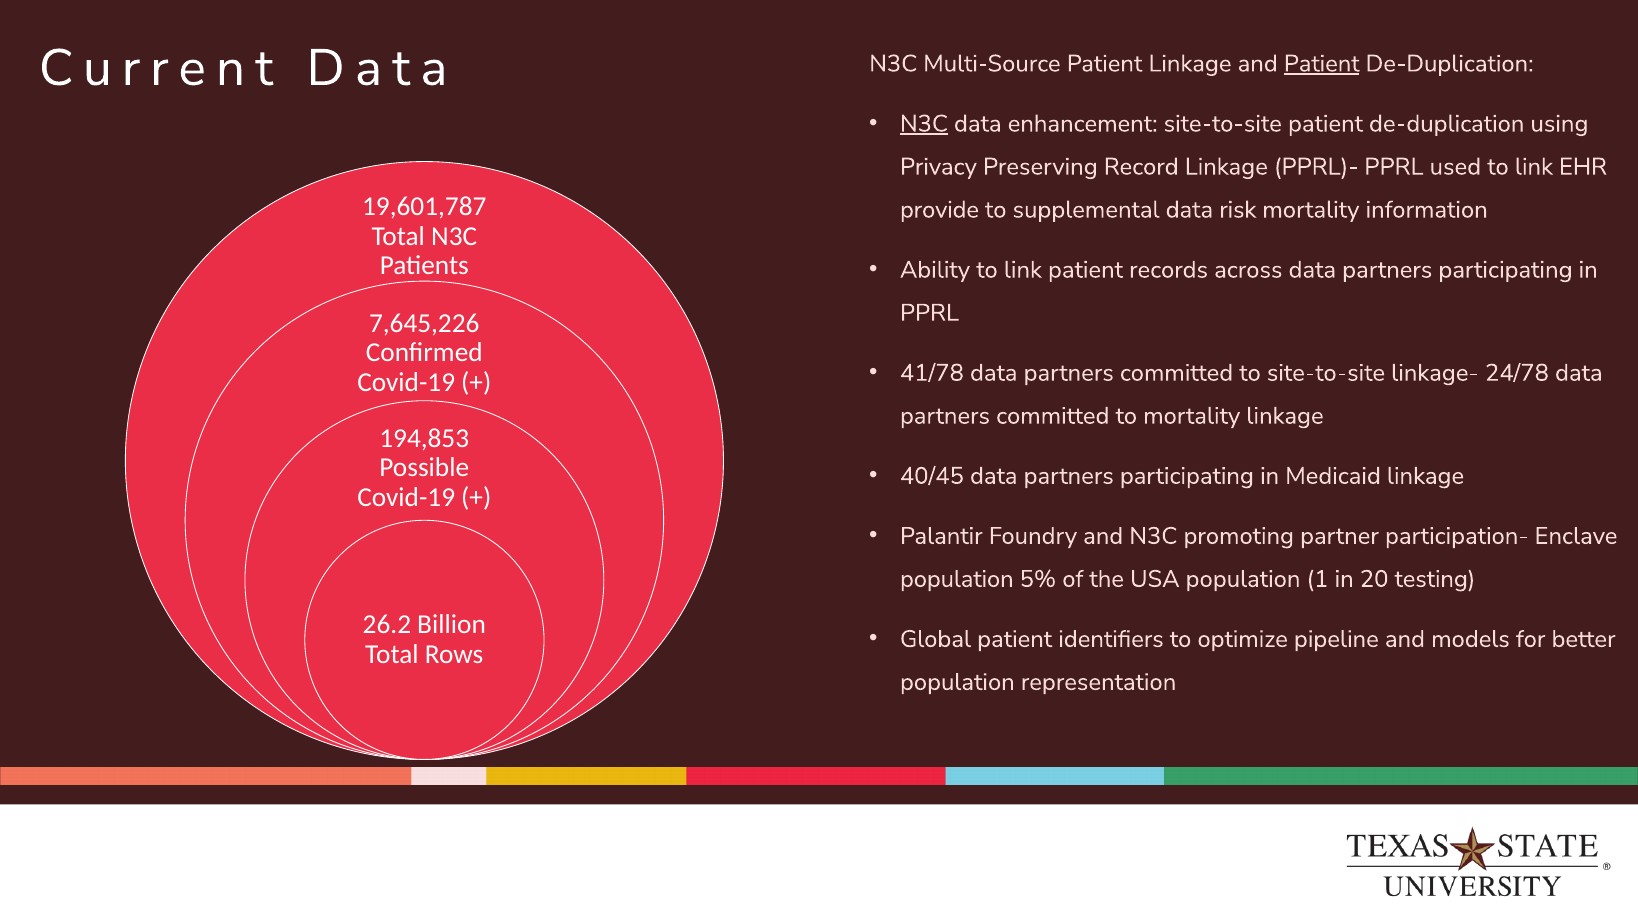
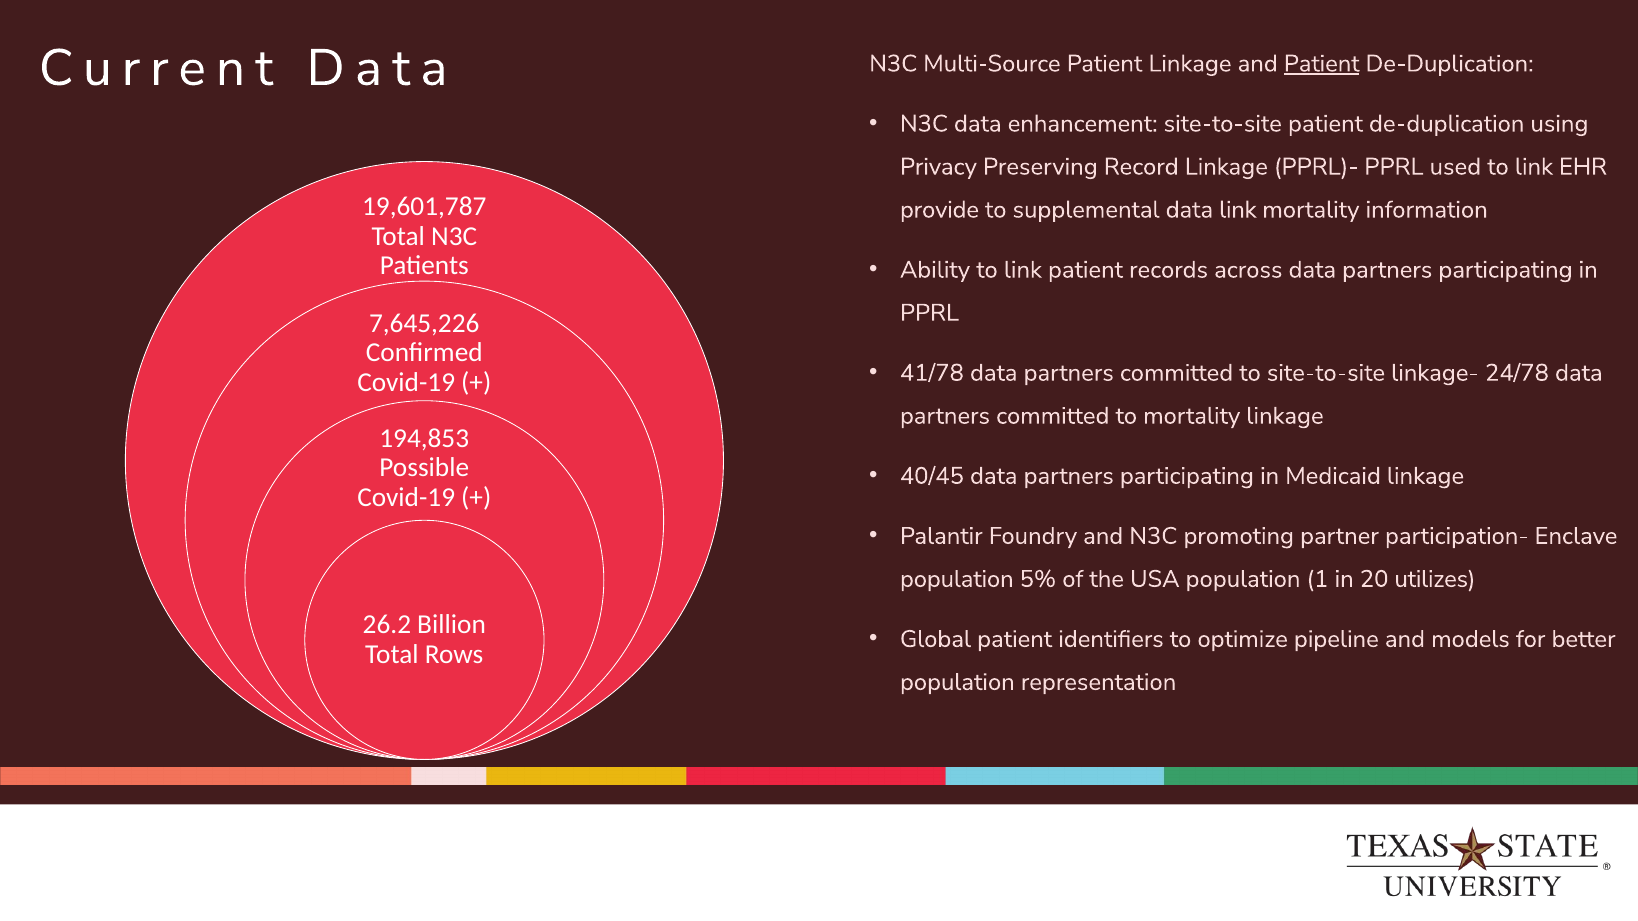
N3C underline: present -> none (924, 124)
data risk: risk -> link (1238, 210)
testing: testing -> utilizes (1435, 579)
